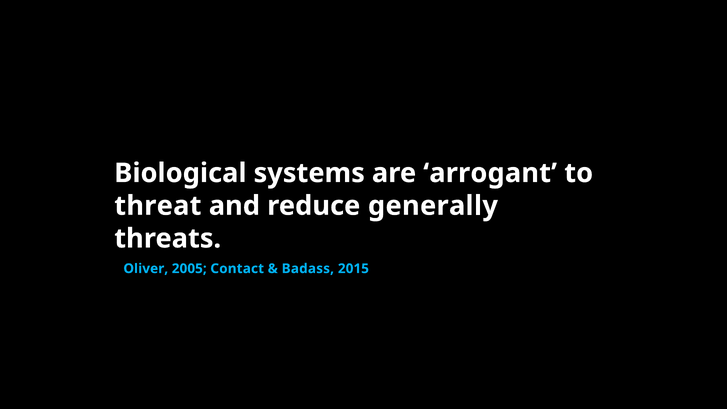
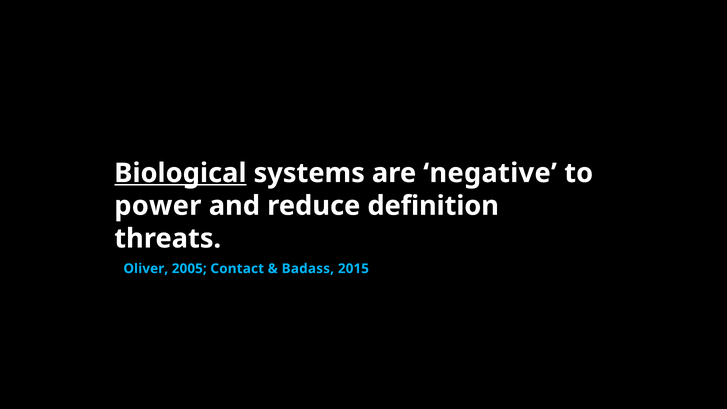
Biological underline: none -> present (180, 173)
arrogant: arrogant -> negative (490, 173)
threat: threat -> power (158, 206)
generally: generally -> definition (433, 206)
